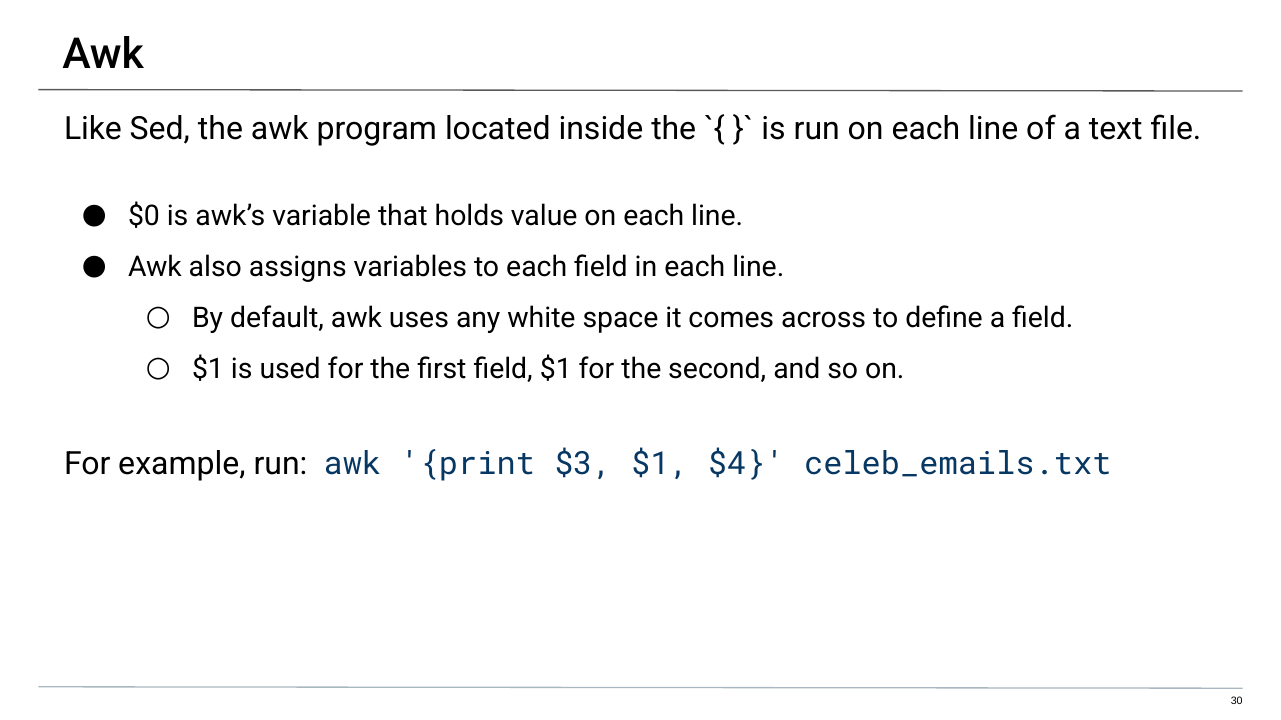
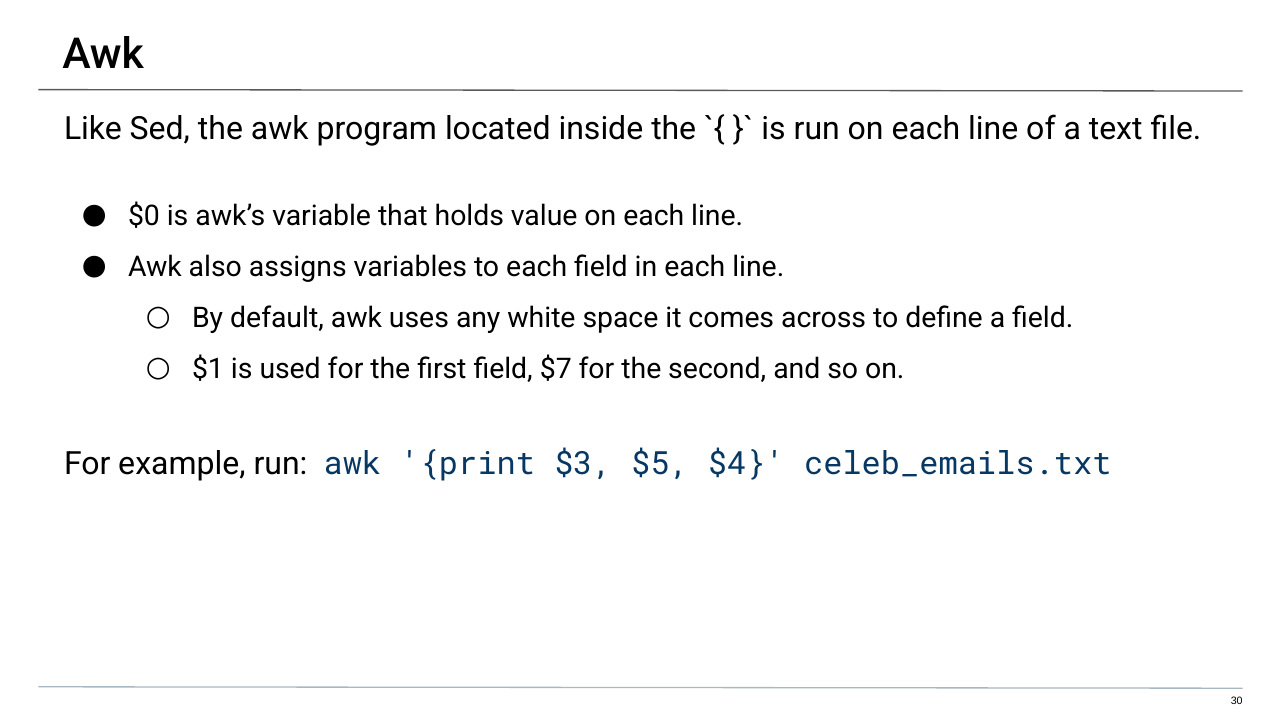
field $1: $1 -> $7 (556, 370)
$3 $1: $1 -> $5 (660, 464)
